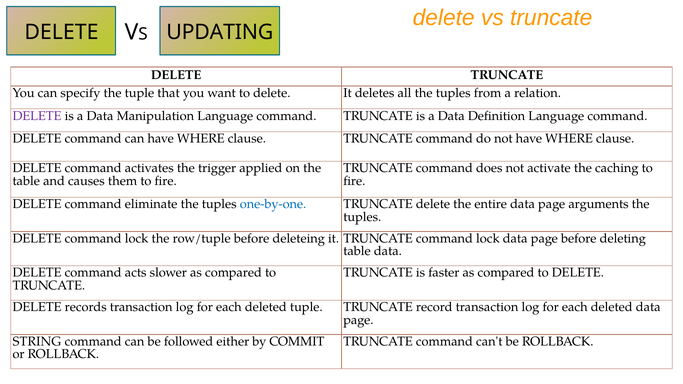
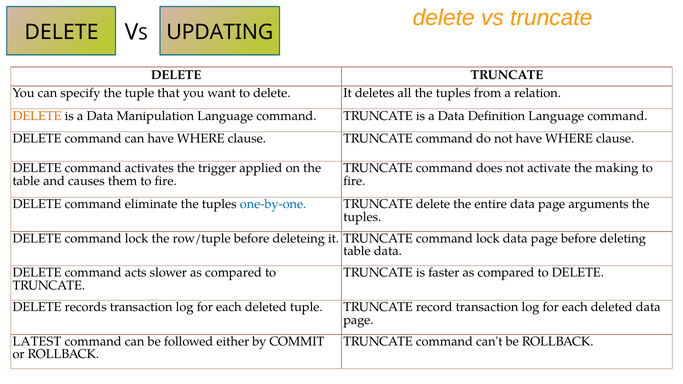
DELETE colour: purple -> orange (37, 116)
caching: caching -> making (617, 168)
STRING: STRING -> LATEST (37, 342)
